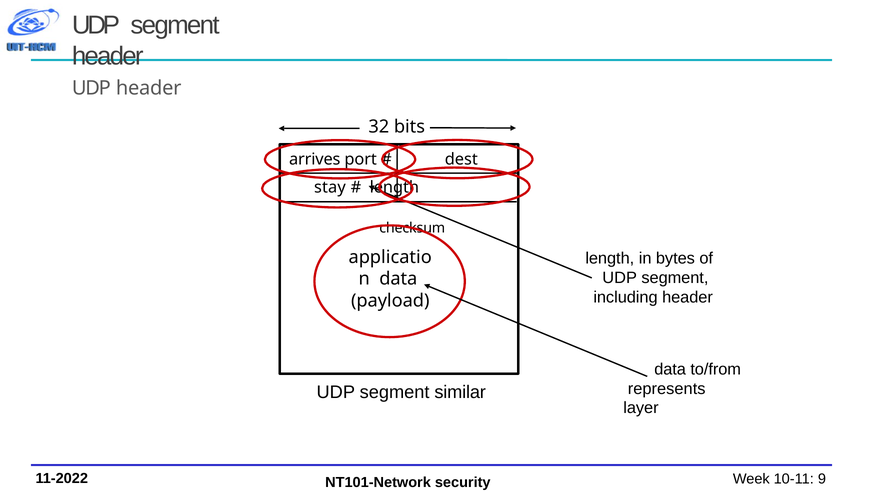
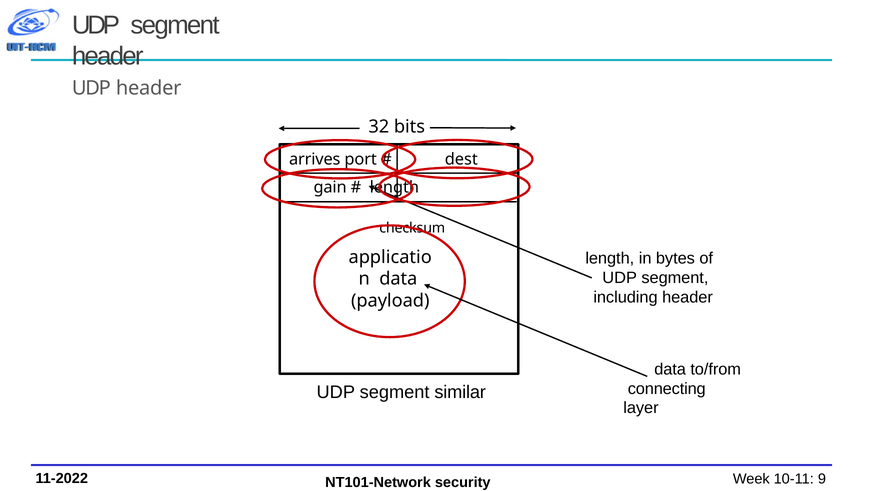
stay: stay -> gain (330, 188)
represents: represents -> connecting (667, 389)
